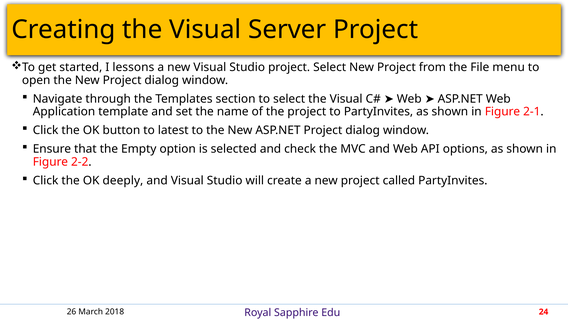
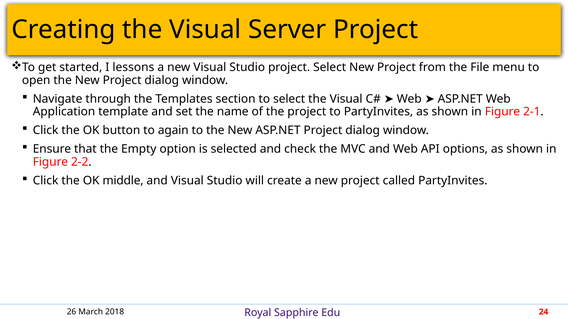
latest: latest -> again (173, 131)
deeply: deeply -> middle (123, 181)
